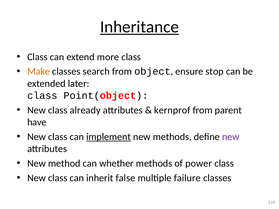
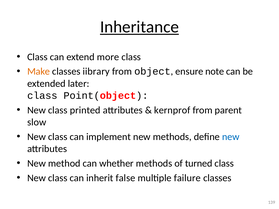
search: search -> iibrary (96, 72)
stop: stop -> note (215, 72)
already: already -> printed (85, 110)
have: have -> slow (37, 122)
implement underline: present -> none (109, 137)
new colour: purple -> blue (231, 137)
power: power -> turned (199, 164)
